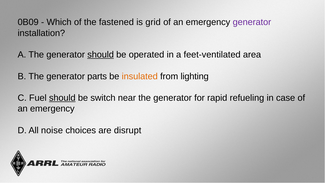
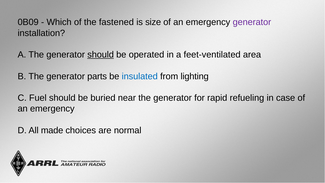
grid: grid -> size (153, 22)
insulated colour: orange -> blue (140, 76)
should underline: present -> none (62, 98)
switch: switch -> buried (103, 98)
noise: noise -> made (52, 130)
disrupt: disrupt -> normal (128, 130)
